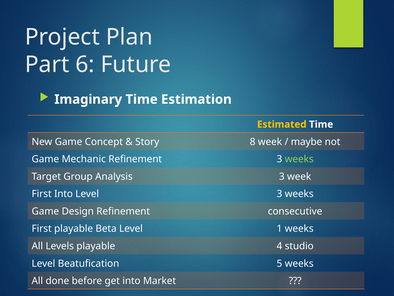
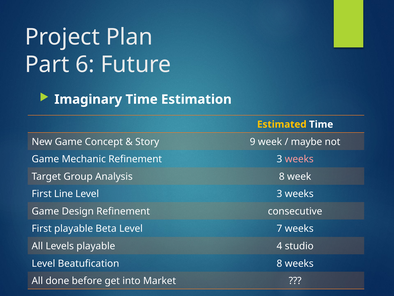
8: 8 -> 9 (253, 142)
weeks colour: light green -> pink (299, 159)
Analysis 3: 3 -> 8 (282, 176)
First Into: Into -> Line (64, 194)
1: 1 -> 7 (279, 228)
Beatufication 5: 5 -> 8 (279, 263)
